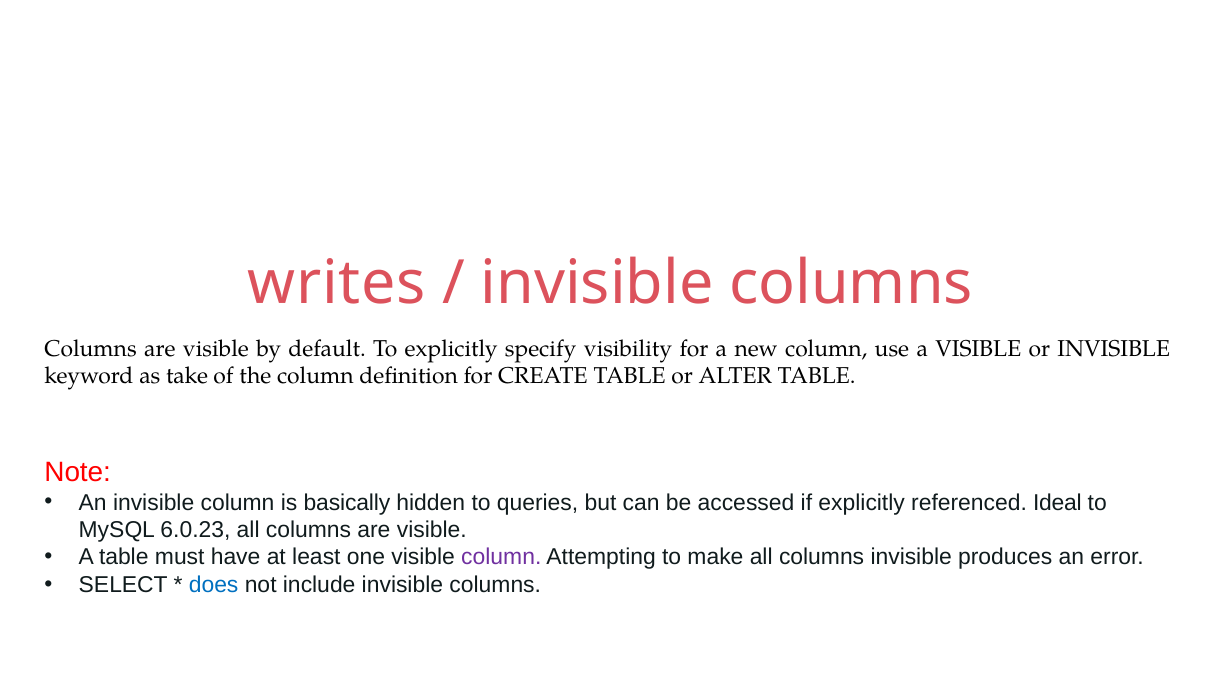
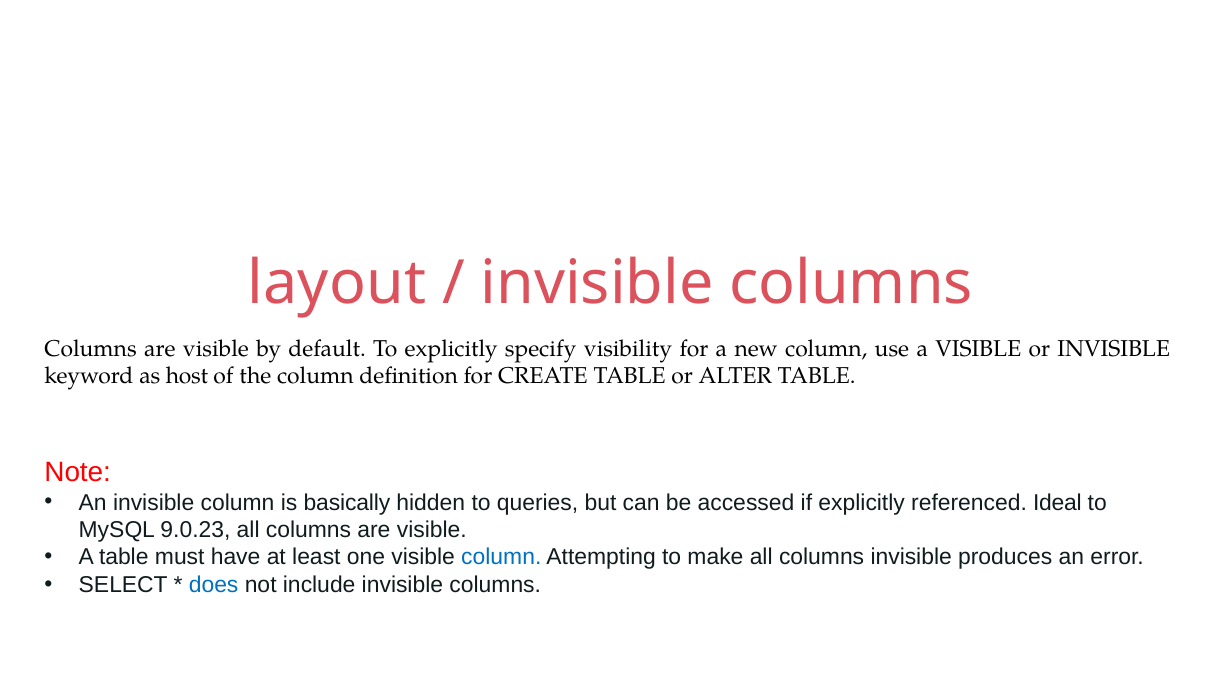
writes: writes -> layout (337, 283)
take: take -> host (187, 376)
6.0.23: 6.0.23 -> 9.0.23 (195, 530)
column colour: purple -> blue (501, 557)
